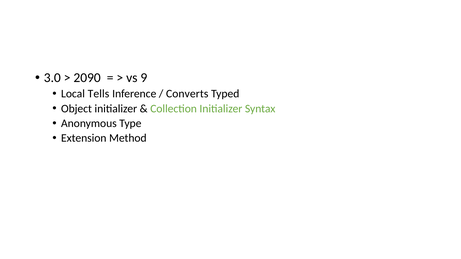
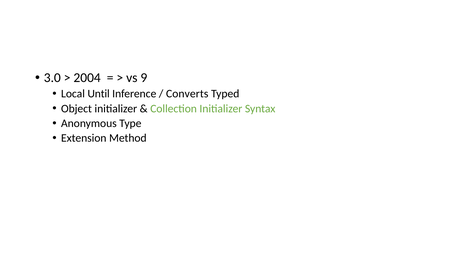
2090: 2090 -> 2004 (87, 78)
Tells: Tells -> Until (99, 94)
